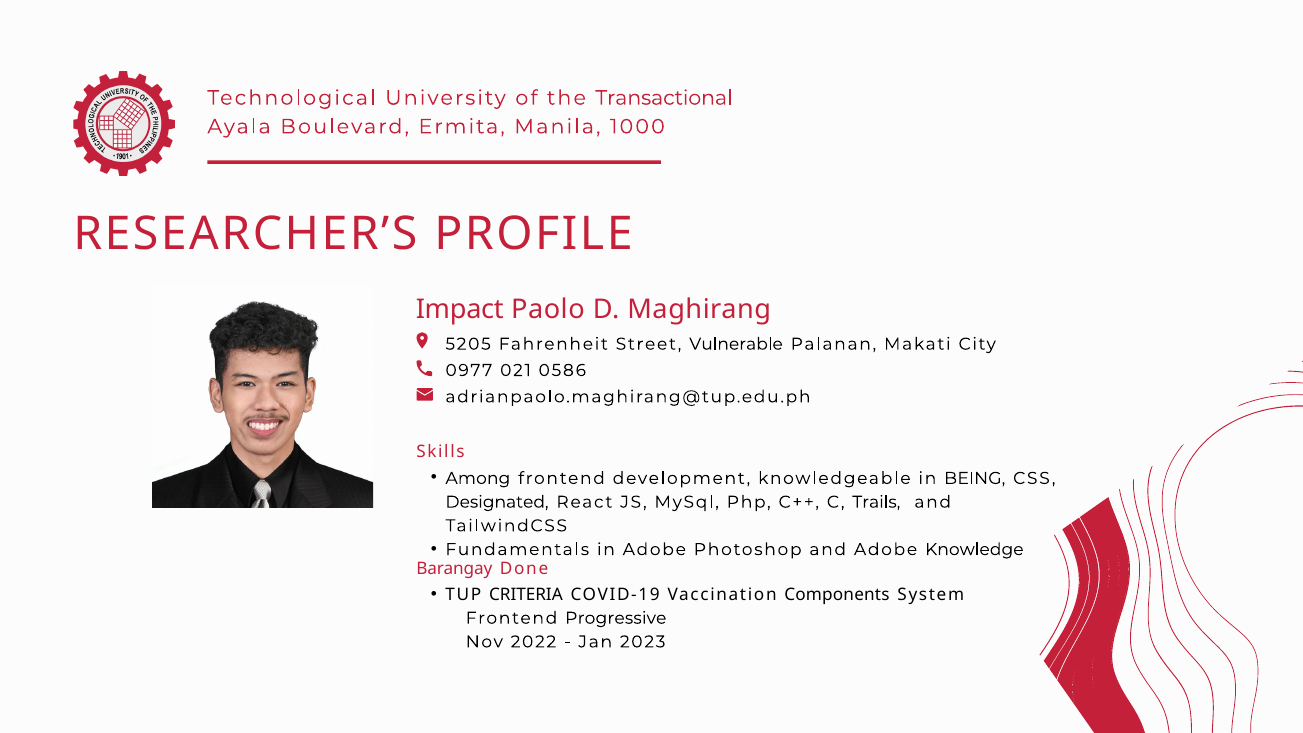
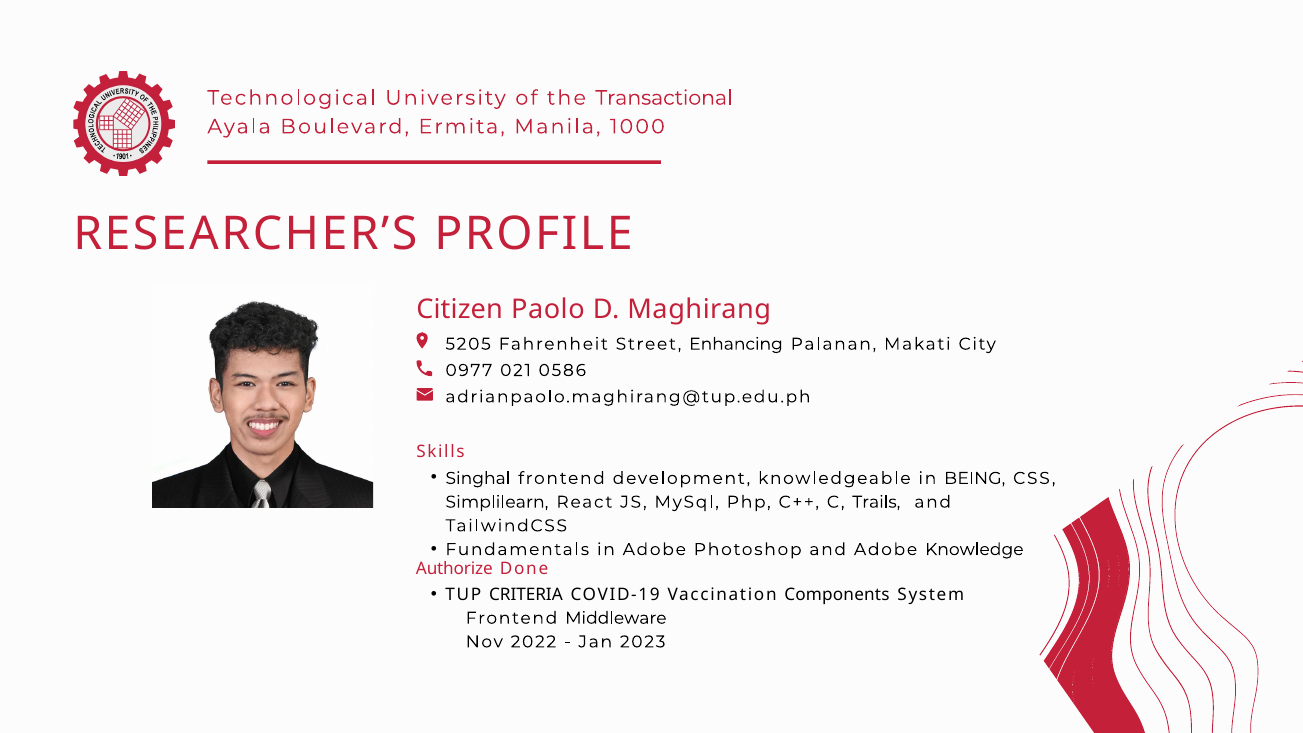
Impact: Impact -> Citizen (460, 309)
Vulnerable: Vulnerable -> Enhancing (736, 344)
Among: Among -> Singhal (478, 478)
Designated: Designated -> Simplilearn (497, 502)
Barangay: Barangay -> Authorize (454, 569)
Progressive: Progressive -> Middleware (616, 618)
